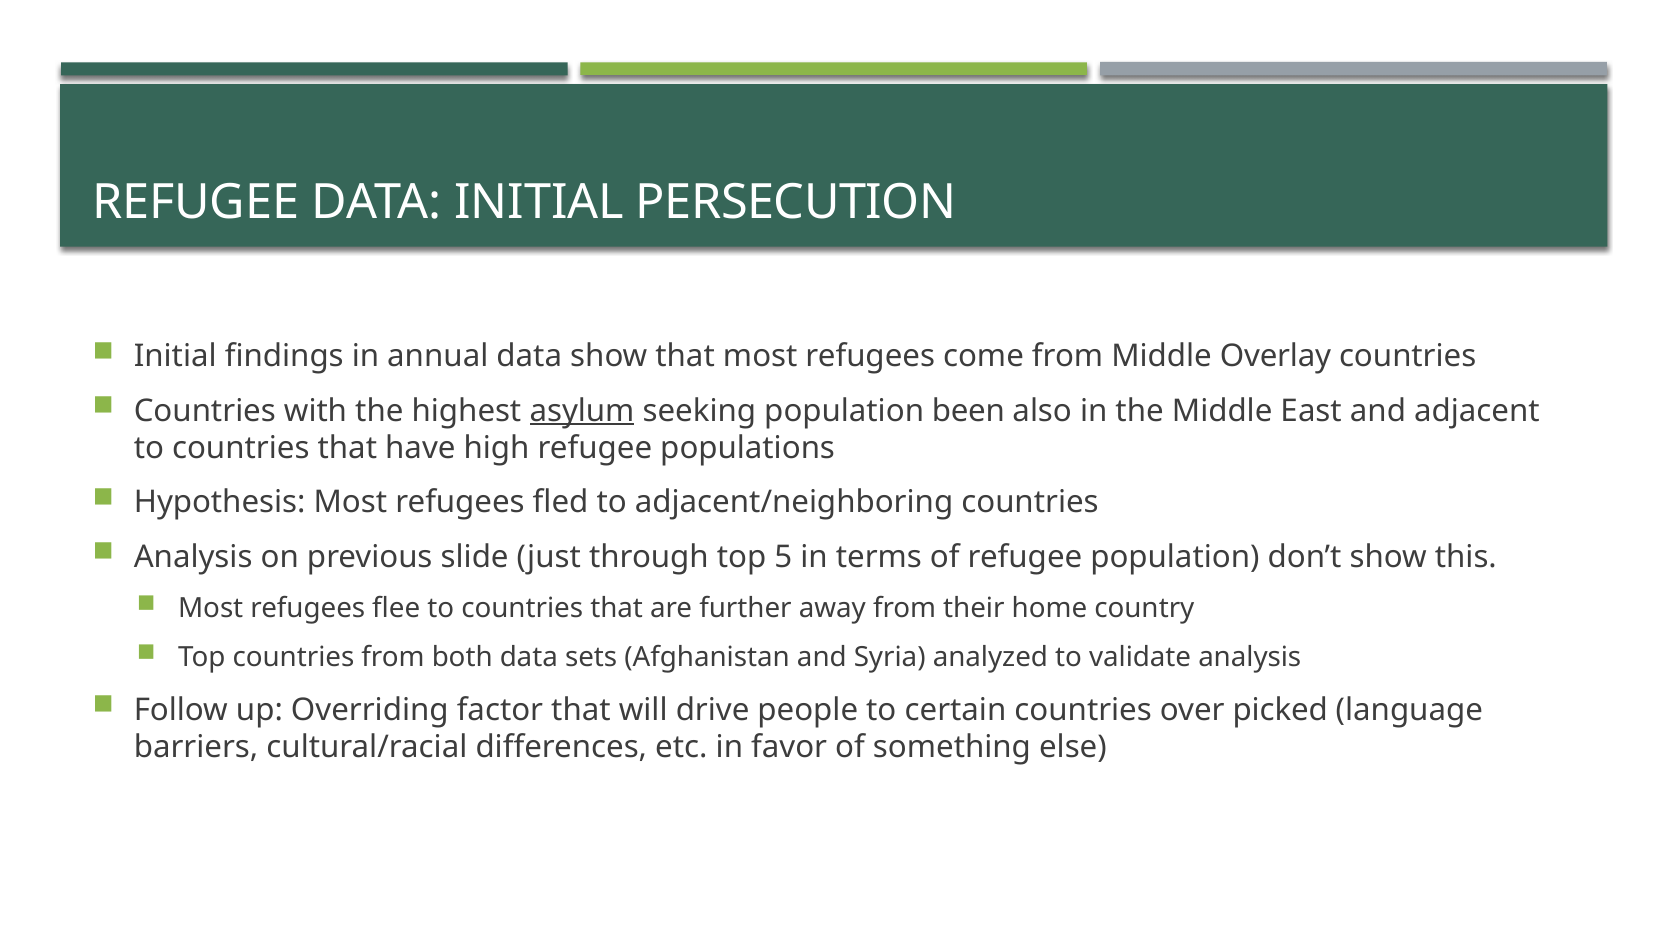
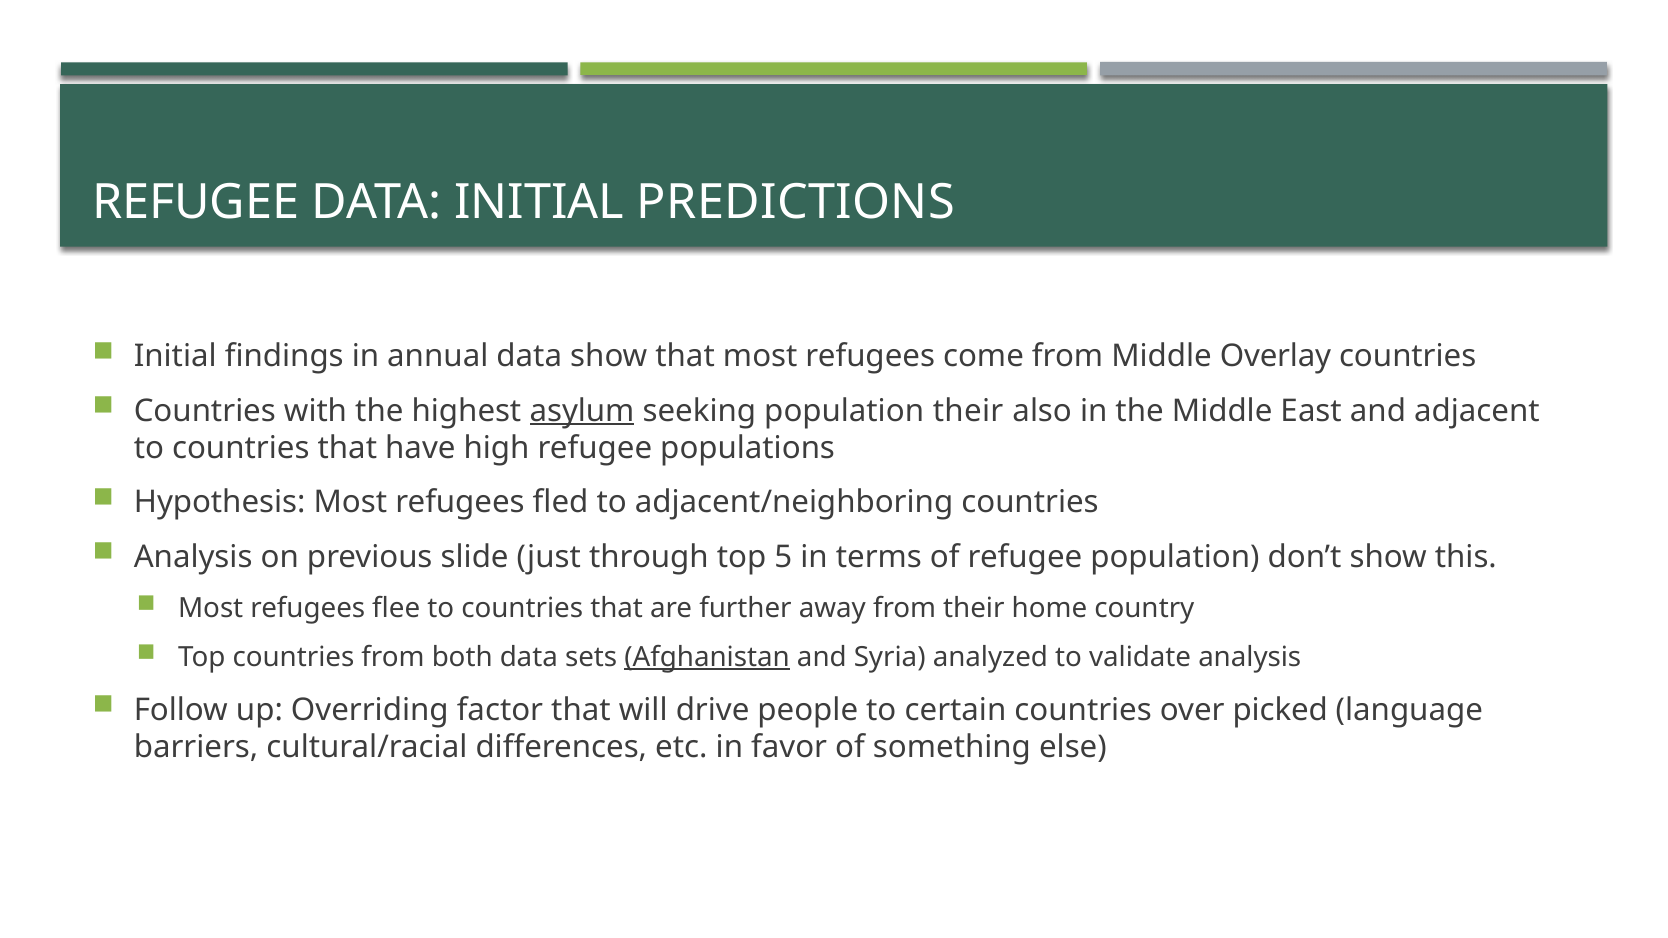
PERSECUTION: PERSECUTION -> PREDICTIONS (796, 203)
population been: been -> their (968, 411)
Afghanistan underline: none -> present (707, 658)
